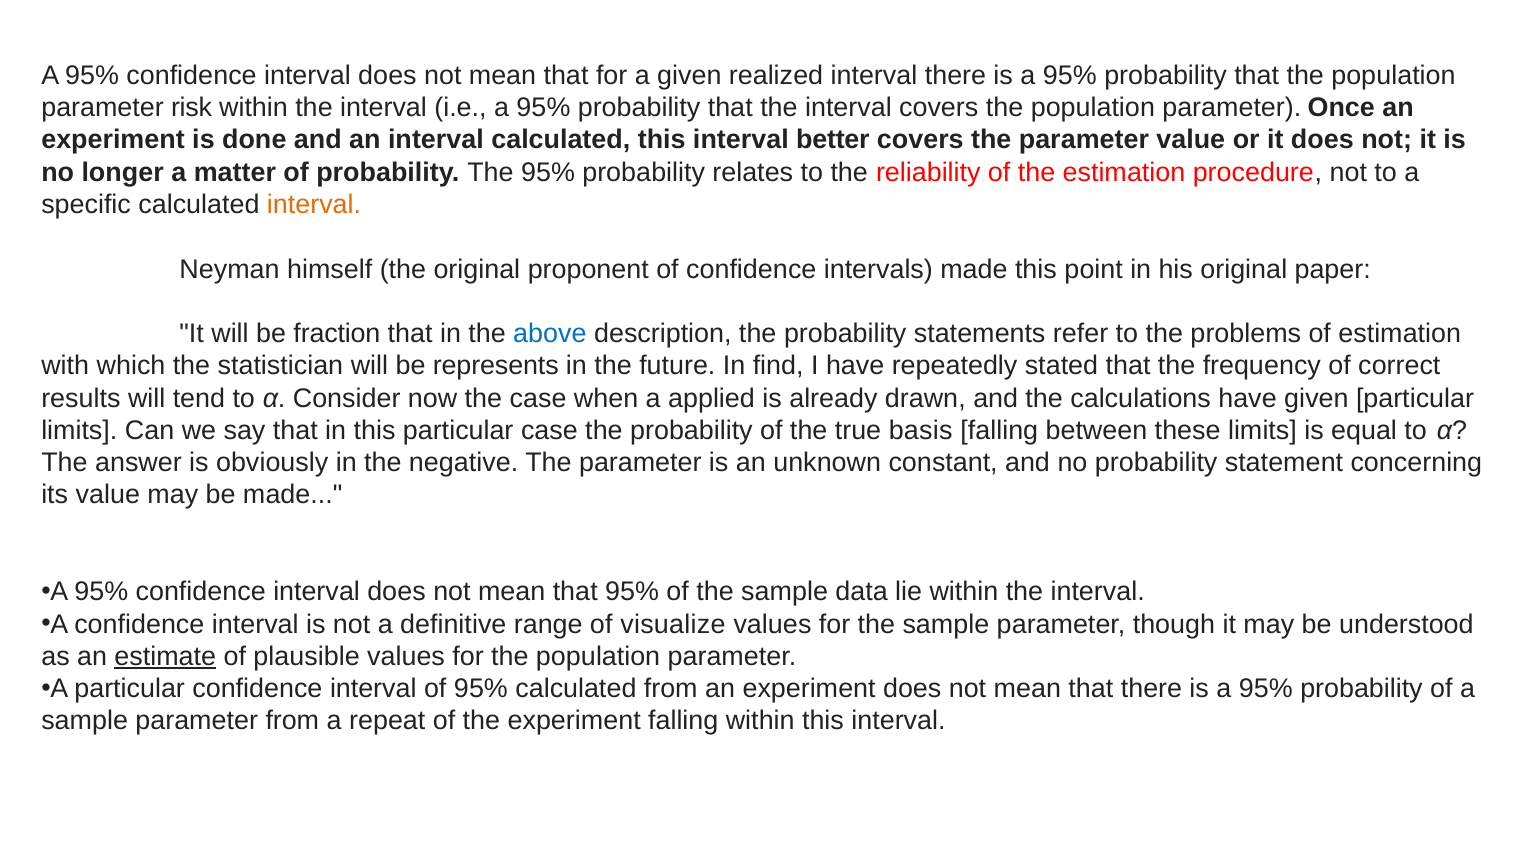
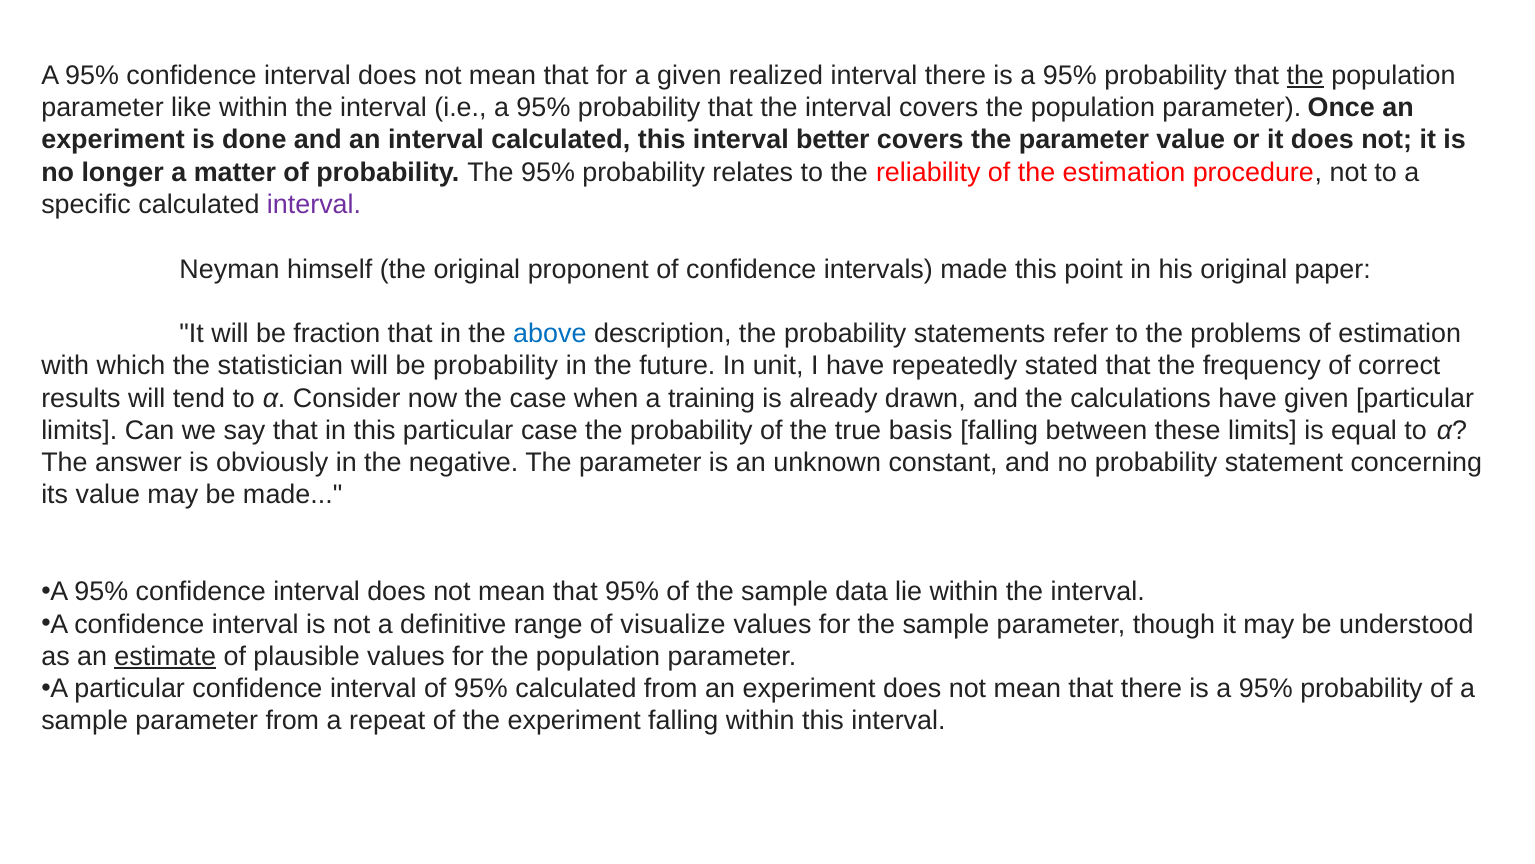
the underline: none -> present (1305, 75)
risk: risk -> like (191, 108)
interval colour: orange -> purple (314, 205)
be represents: represents -> probability (496, 366)
find: find -> unit (778, 366)
applied: applied -> training (712, 398)
